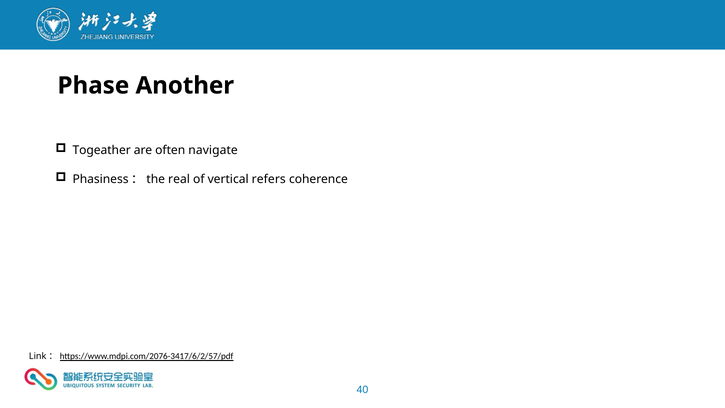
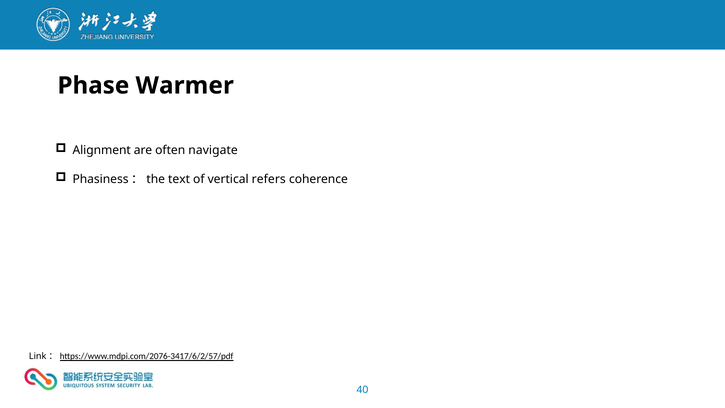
Another: Another -> Warmer (185, 86)
Togeather: Togeather -> Alignment (102, 150)
real: real -> text (179, 179)
